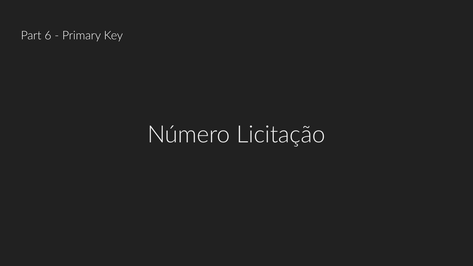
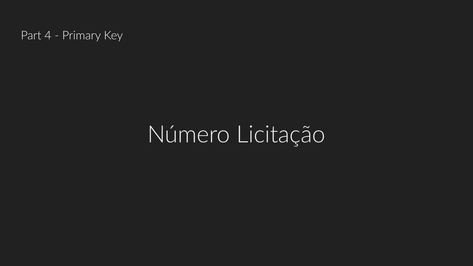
6: 6 -> 4 (48, 36)
